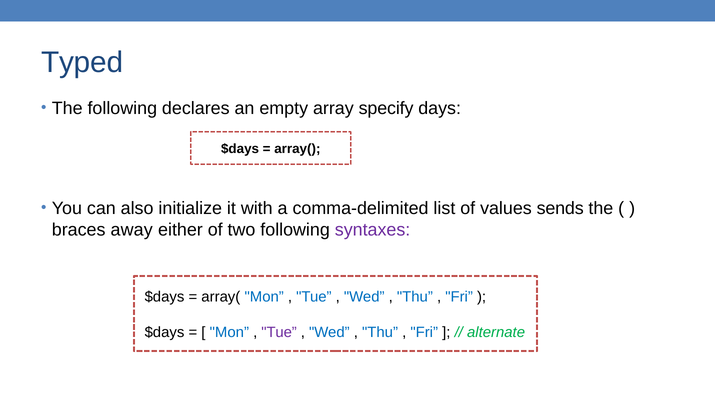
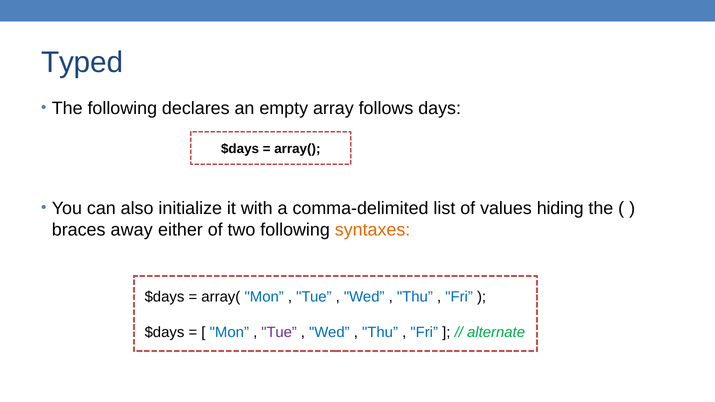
specify: specify -> follows (386, 109)
sends: sends -> hiding (560, 209)
syntaxes colour: purple -> orange (373, 230)
